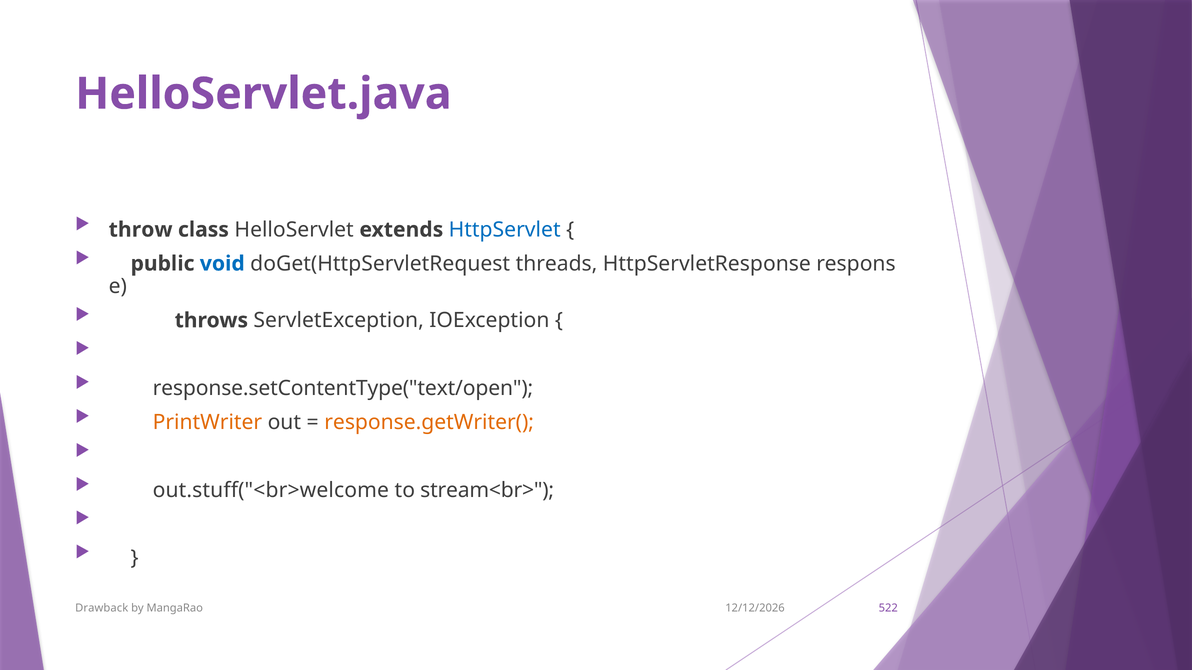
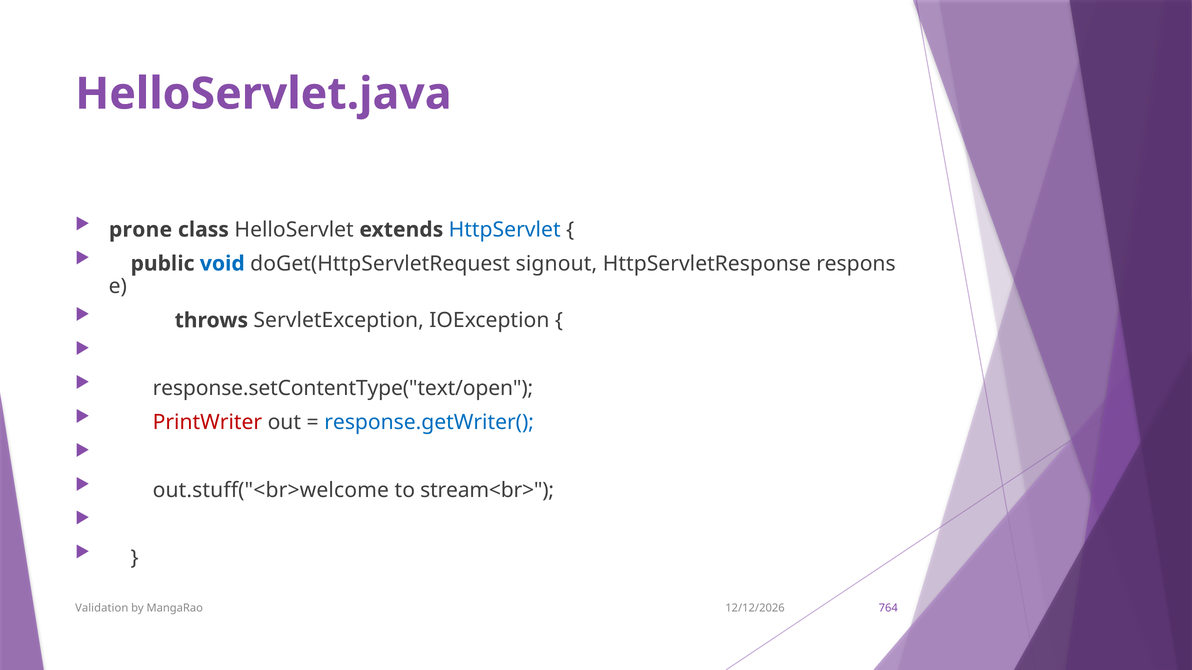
throw: throw -> prone (141, 230)
threads: threads -> signout (556, 264)
PrintWriter colour: orange -> red (207, 422)
response.getWriter( colour: orange -> blue (429, 422)
Drawback: Drawback -> Validation (102, 608)
522: 522 -> 764 (888, 608)
